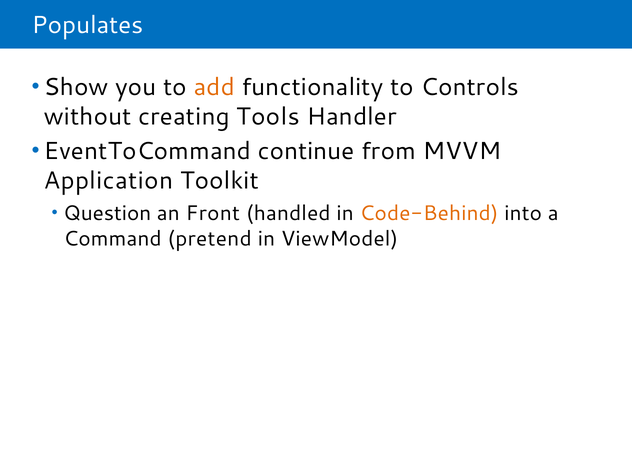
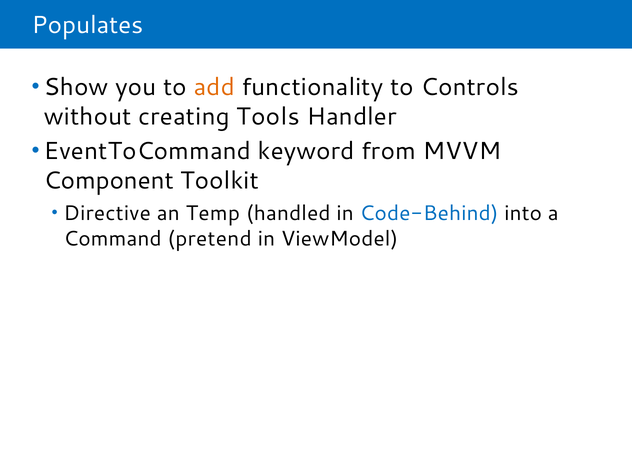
continue: continue -> keyword (306, 151)
Application: Application -> Component (109, 181)
Question: Question -> Directive (107, 213)
Front: Front -> Temp (213, 213)
Code-Behind colour: orange -> blue (429, 213)
